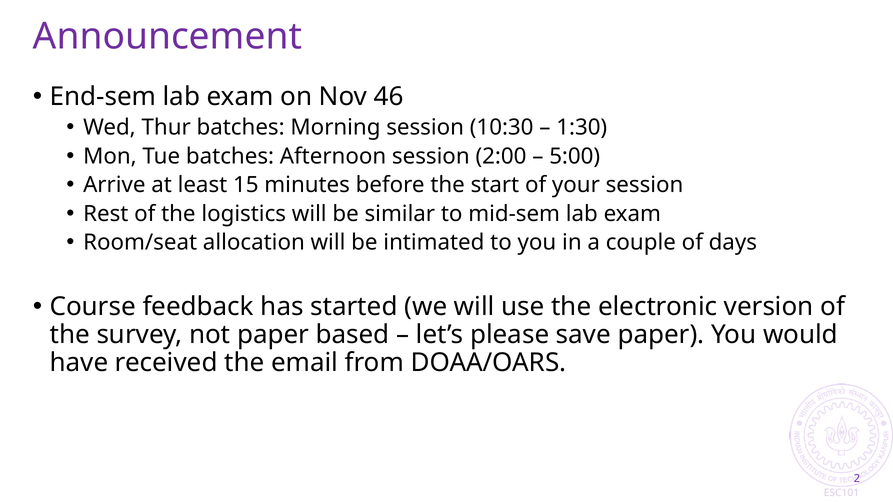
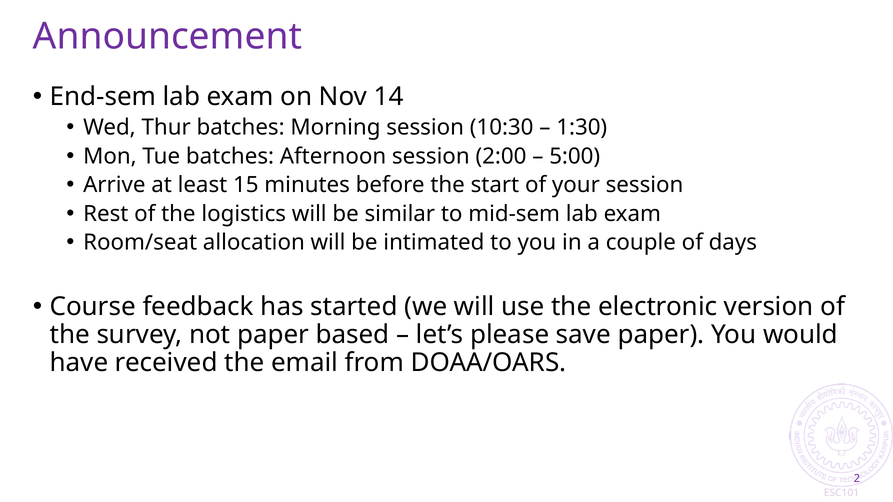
46: 46 -> 14 (389, 97)
